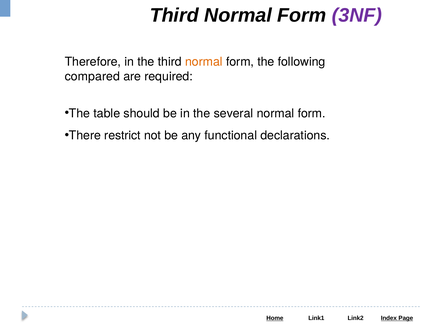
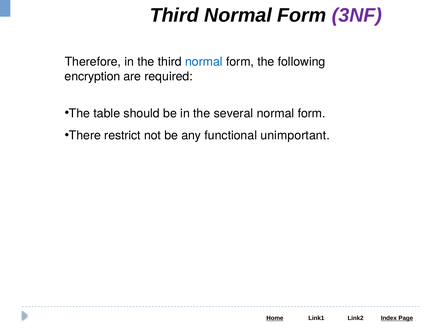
normal colour: orange -> blue (204, 62)
compared: compared -> encryption (92, 77)
declarations: declarations -> unimportant (295, 136)
